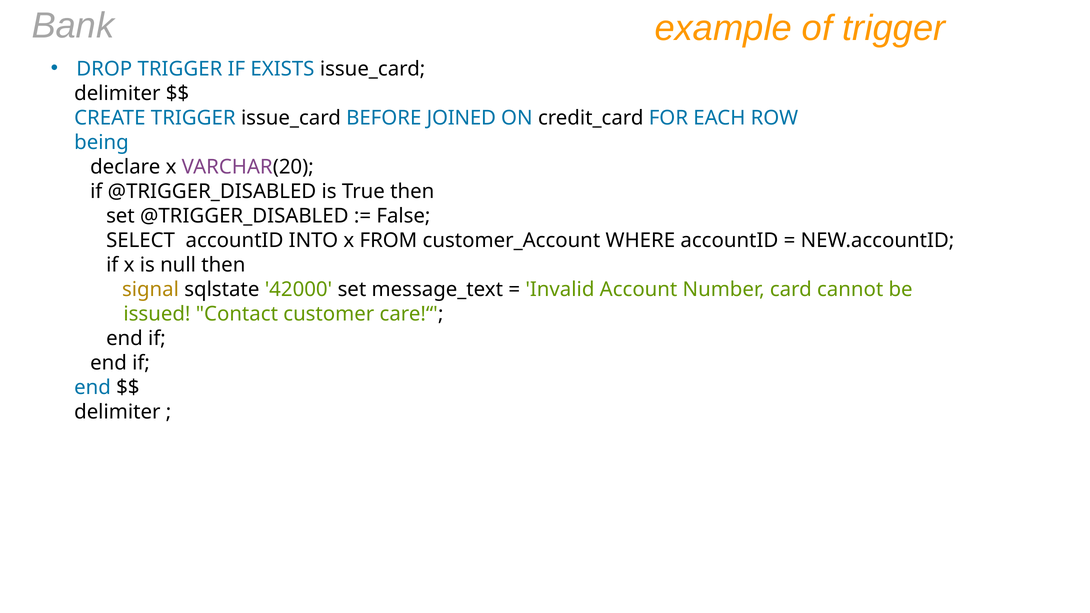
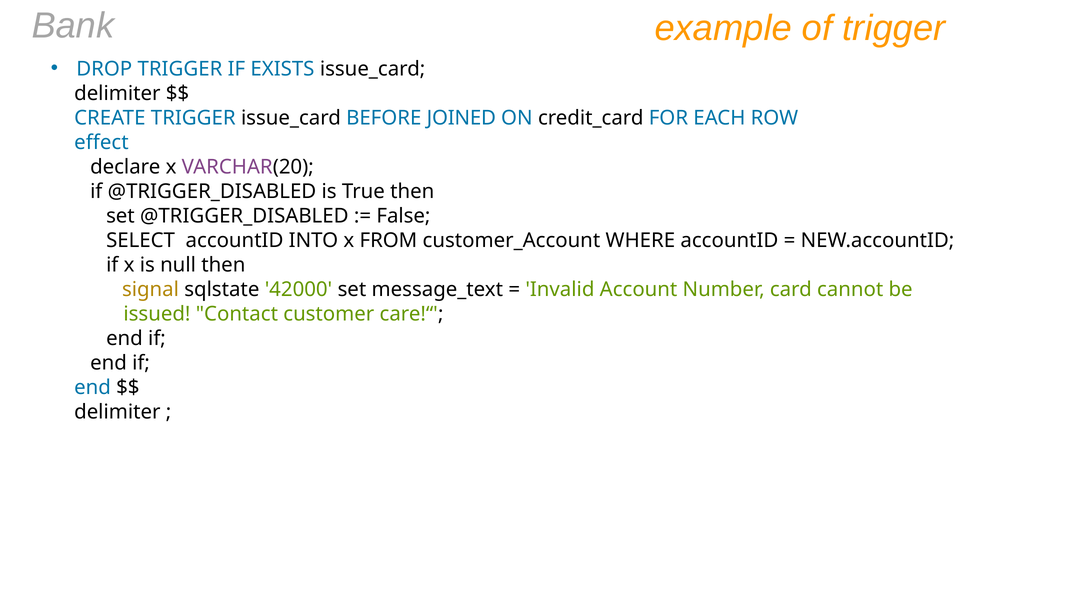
being: being -> effect (101, 142)
